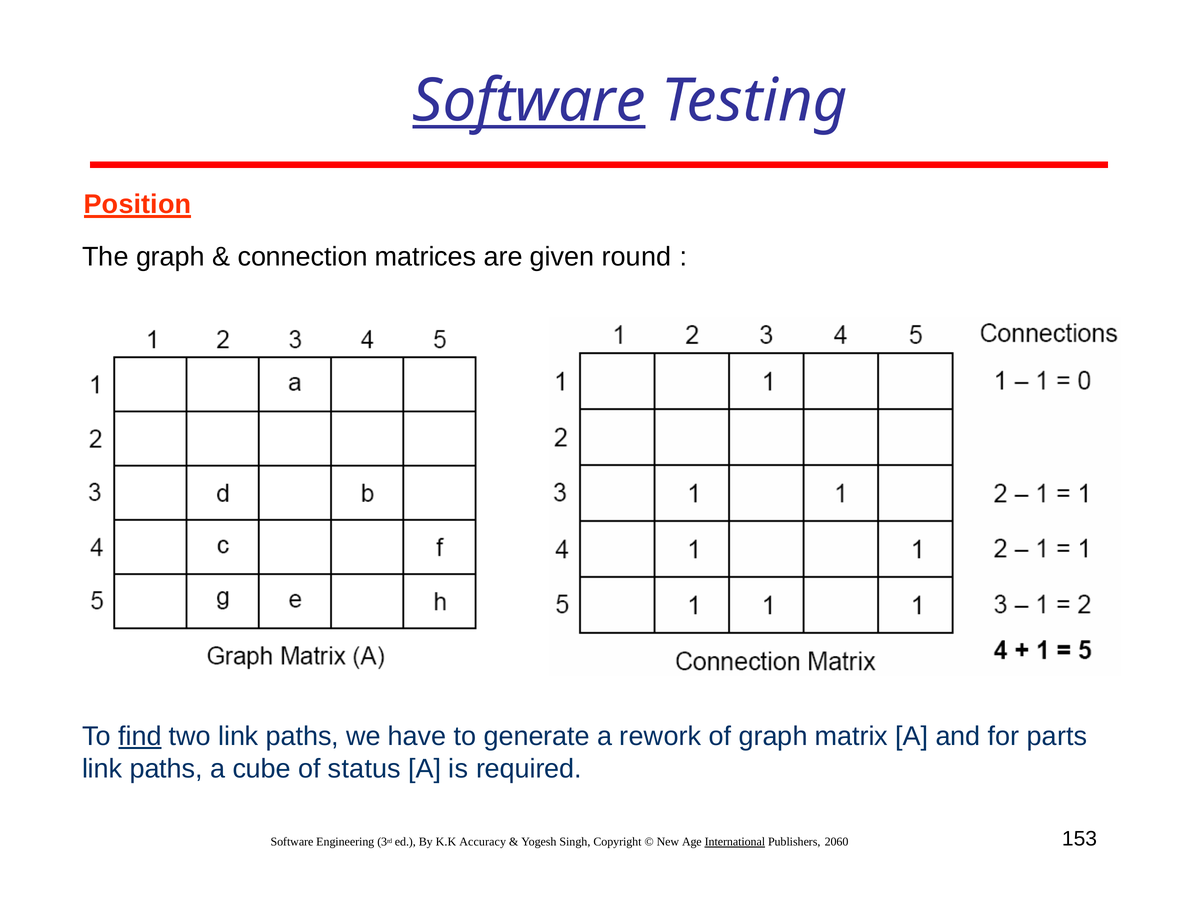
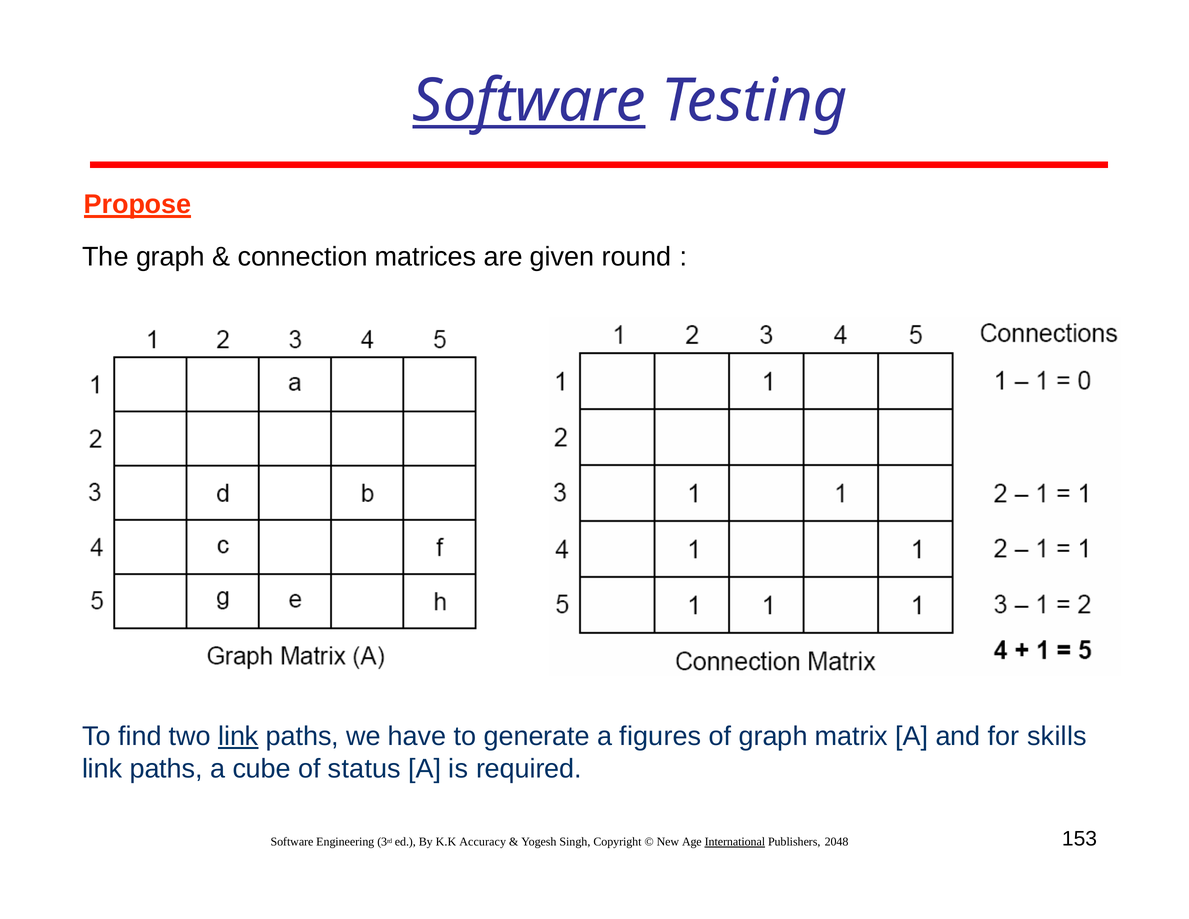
Position: Position -> Propose (138, 204)
find underline: present -> none (140, 736)
link underline: none -> present (238, 736)
rework: rework -> figures (660, 736)
parts: parts -> skills (1057, 736)
2060: 2060 -> 2048 (837, 842)
